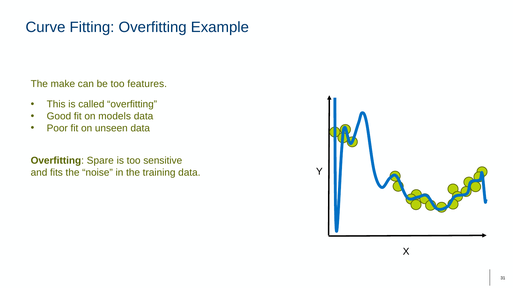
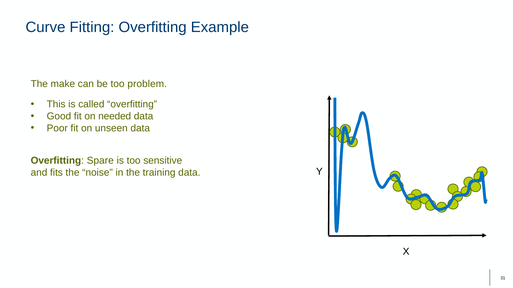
features: features -> problem (147, 84)
models: models -> needed (115, 116)
